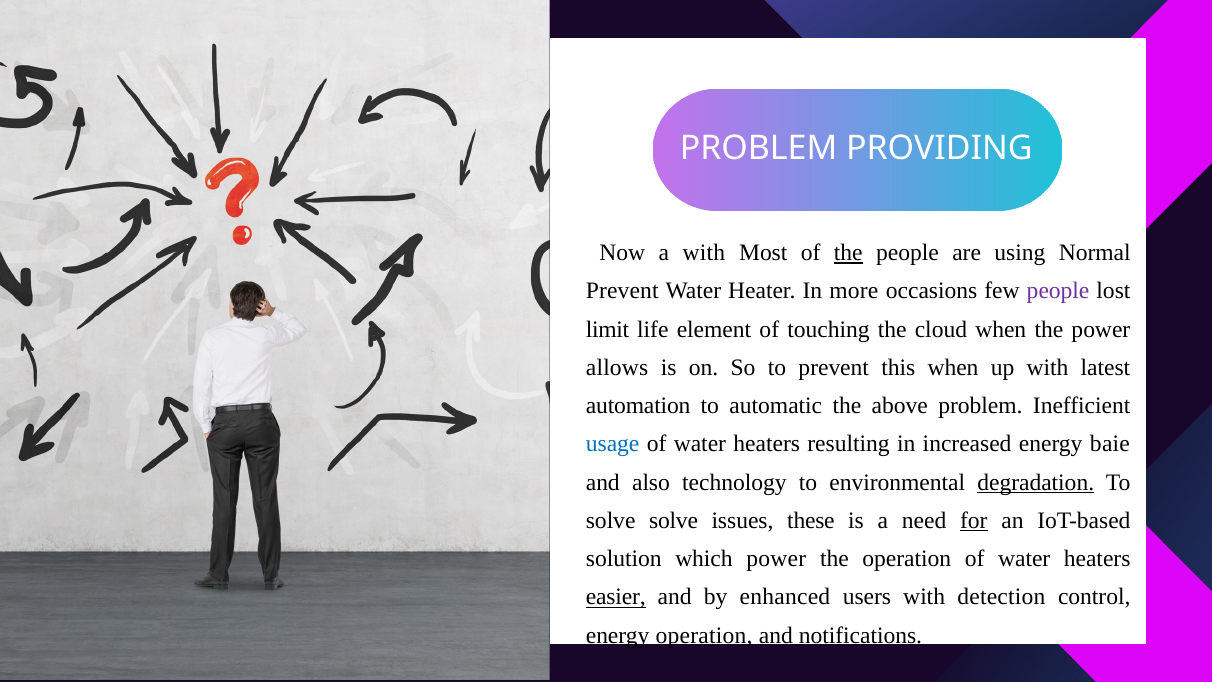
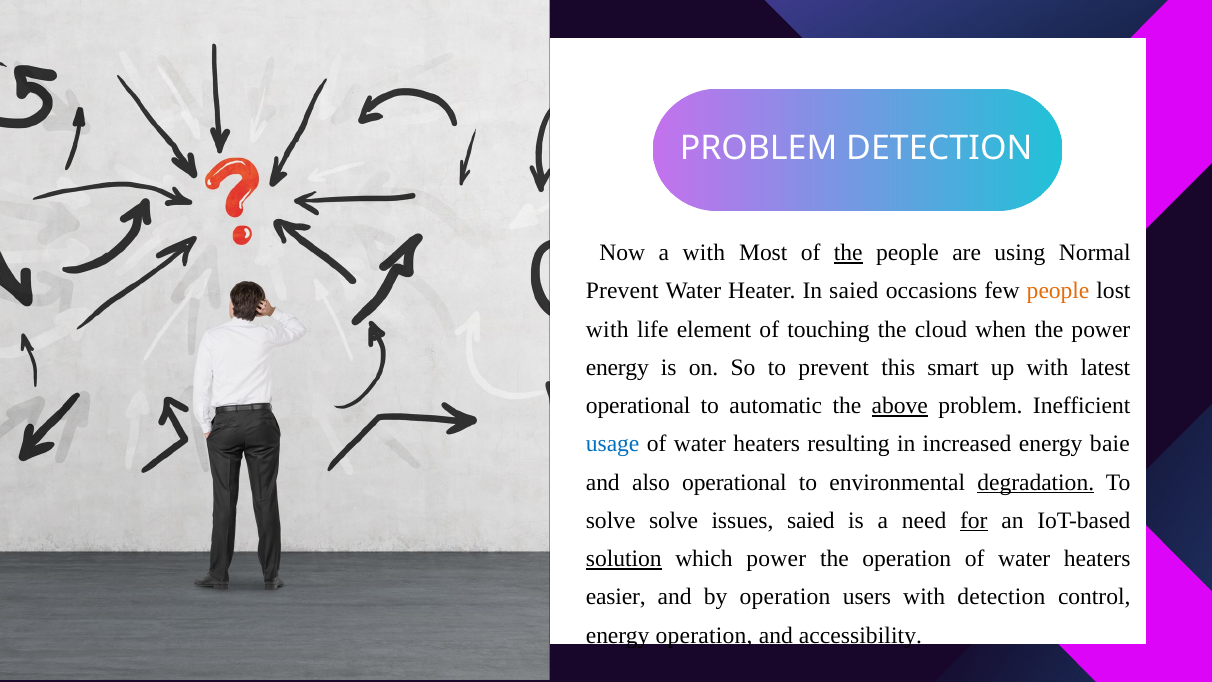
PROBLEM PROVIDING: PROVIDING -> DETECTION (939, 148)
In more: more -> saied (854, 291)
people colour: purple -> orange (1058, 291)
limit: limit -> with (607, 329)
allows: allows -> energy (617, 367)
this when: when -> smart (953, 367)
automation: automation -> operational (638, 406)
above underline: none -> present (900, 406)
also technology: technology -> operational (734, 482)
issues these: these -> saied (811, 520)
solution underline: none -> present (624, 559)
easier underline: present -> none (616, 597)
by enhanced: enhanced -> operation (785, 597)
notifications: notifications -> accessibility (860, 635)
